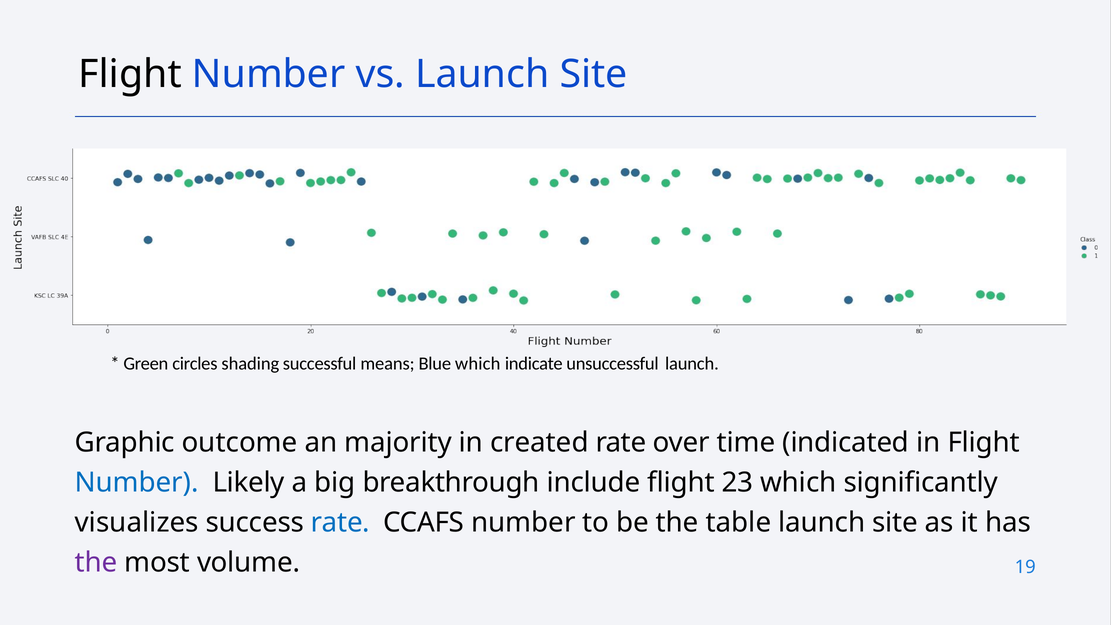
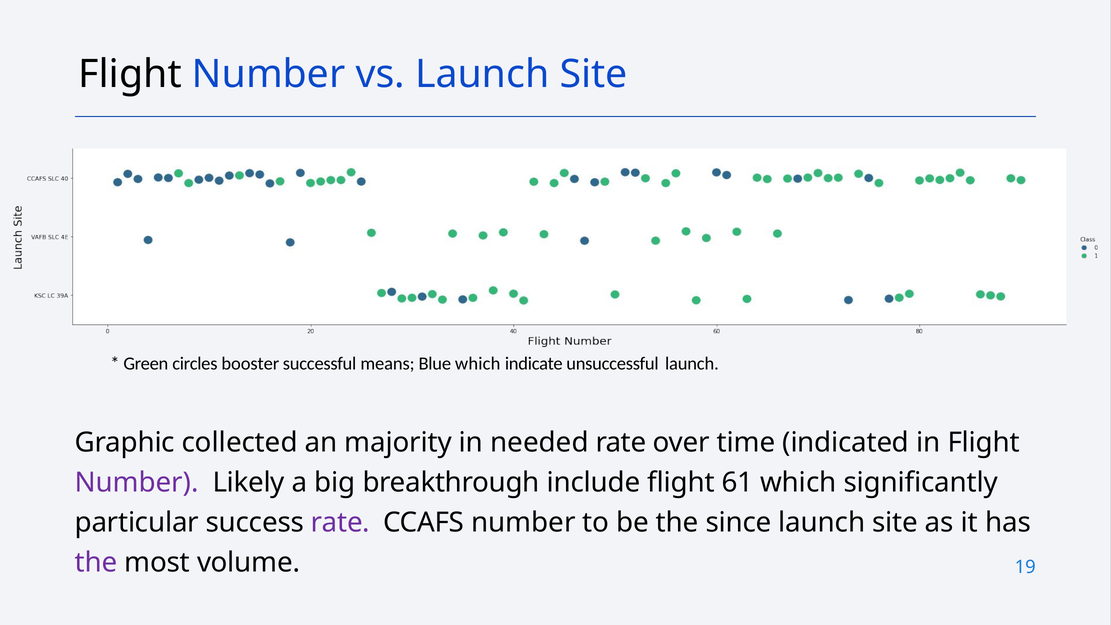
shading: shading -> booster (250, 364)
outcome: outcome -> collected (240, 442)
created: created -> needed (539, 442)
Number colour: blue -> purple (137, 482)
23: 23 -> 61 (737, 482)
visualizes: visualizes -> particular (137, 522)
rate colour: blue -> purple (340, 522)
table: table -> since (738, 522)
